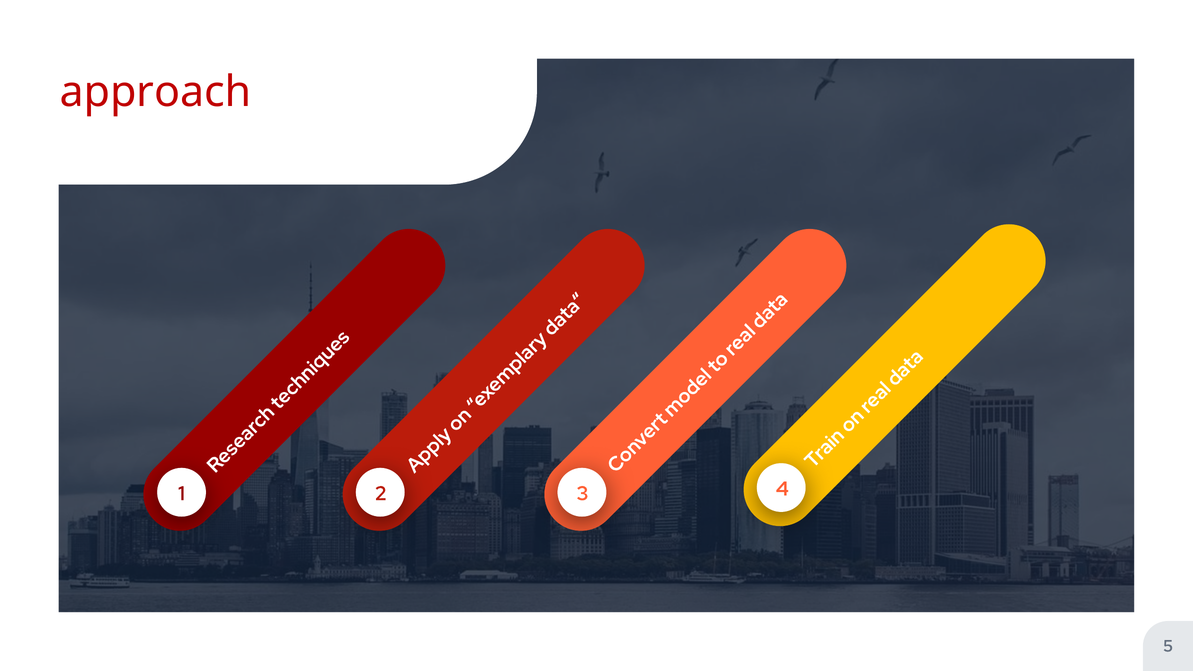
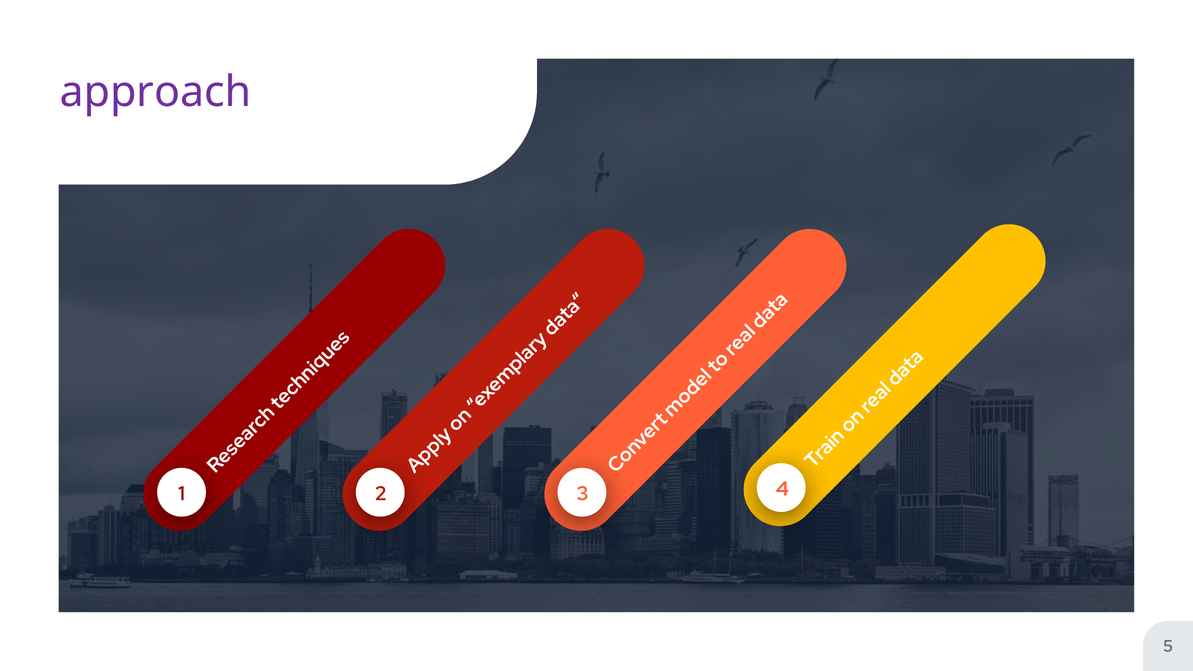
approach colour: red -> purple (156, 92)
